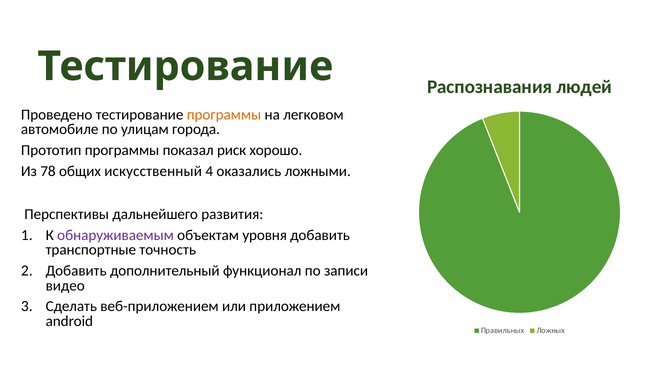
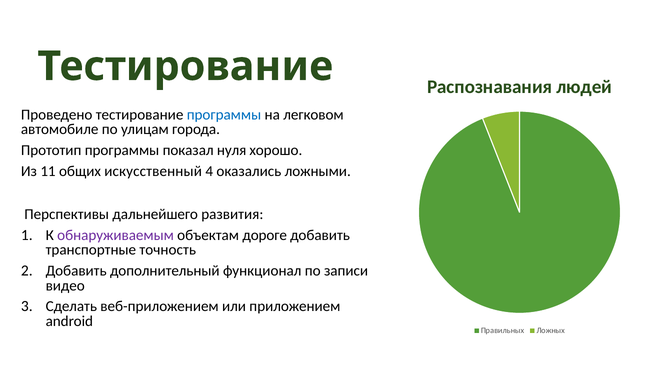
программы colour: orange -> blue (224, 115)
риск: риск -> нуля (232, 150)
78: 78 -> 11 (48, 171)
уровня: уровня -> дороге (265, 235)
